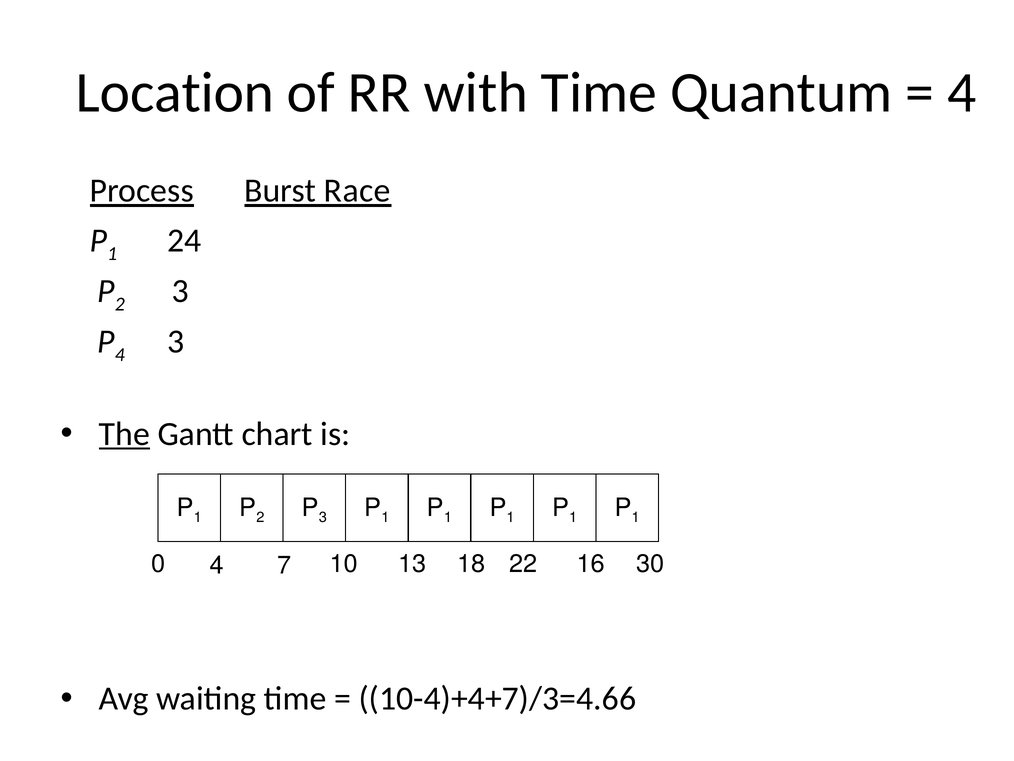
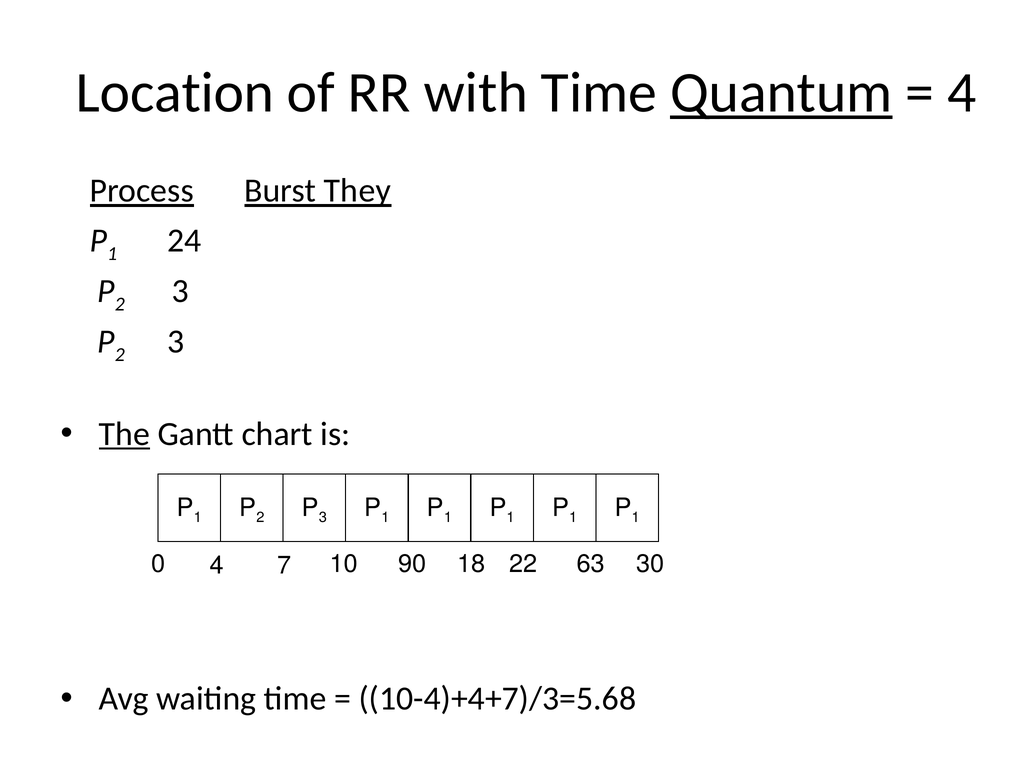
Quantum underline: none -> present (781, 92)
Race: Race -> They (357, 191)
4: 4 -> 2 (120, 355)
13: 13 -> 90 (412, 564)
16: 16 -> 63 (591, 564)
10-4)+4+7)/3=4.66: 10-4)+4+7)/3=4.66 -> 10-4)+4+7)/3=5.68 (497, 698)
